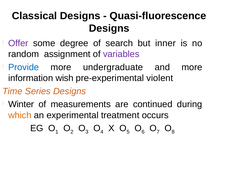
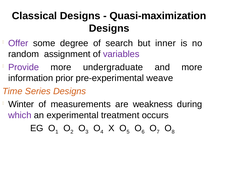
Quasi-fluorescence: Quasi-fluorescence -> Quasi-maximization (158, 16)
Provide colour: blue -> purple (24, 67)
wish: wish -> prior (64, 78)
violent: violent -> weave (160, 78)
continued: continued -> weakness (153, 105)
which colour: orange -> purple (20, 116)
